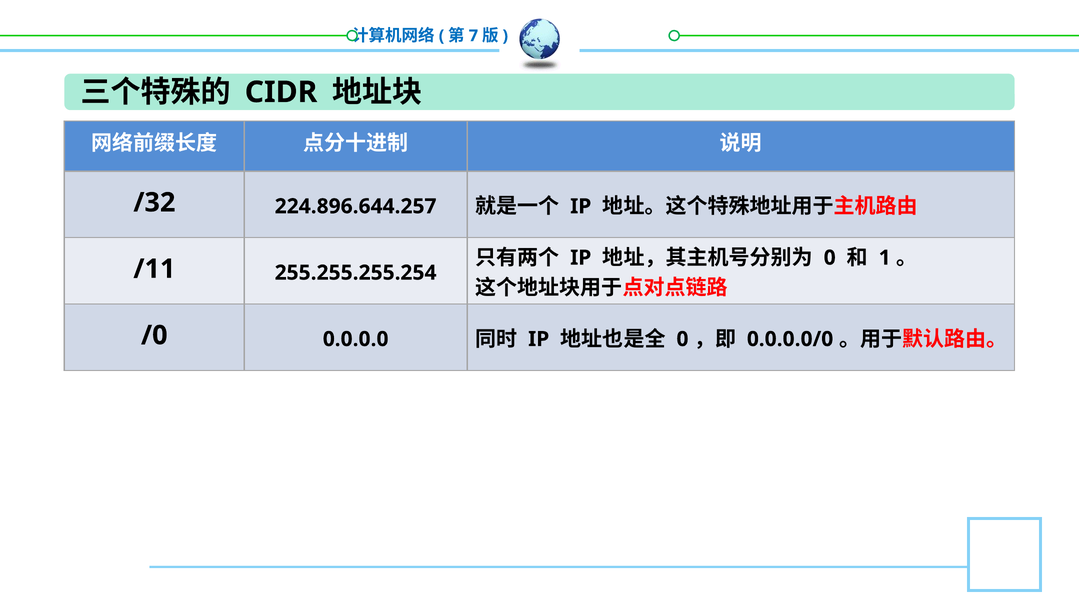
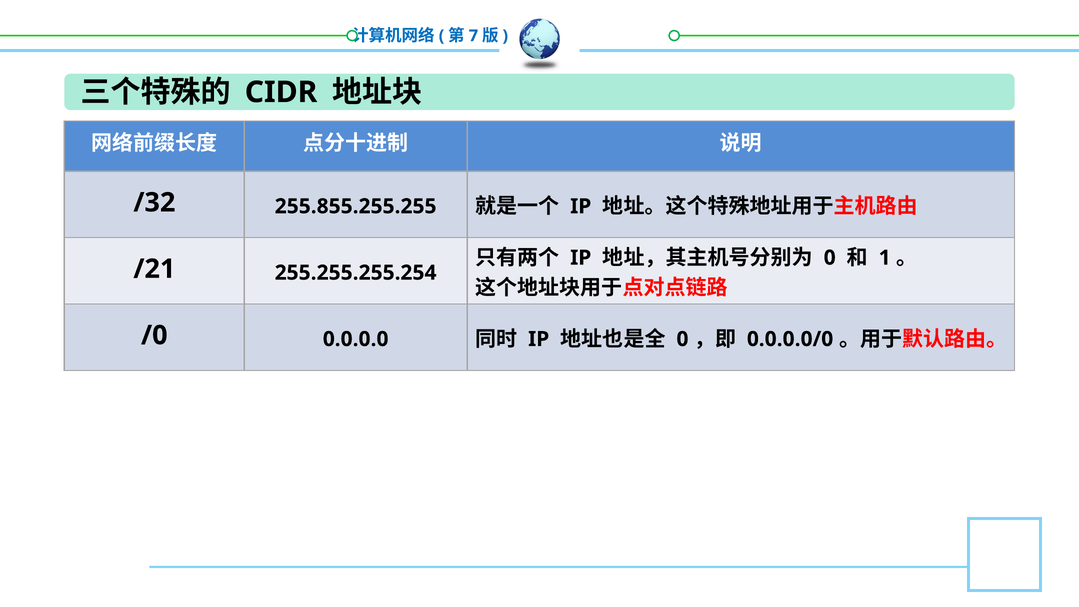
224.896.644.257: 224.896.644.257 -> 255.855.255.255 (356, 206)
/11: /11 -> /21 (154, 269)
